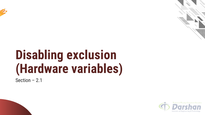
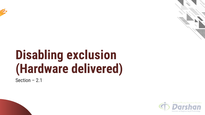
variables: variables -> delivered (97, 69)
